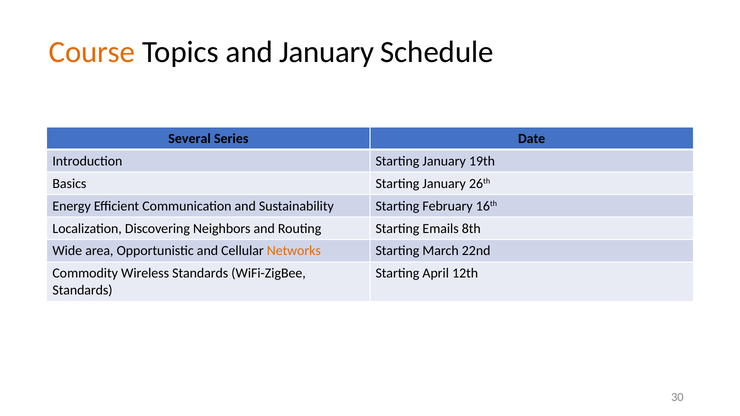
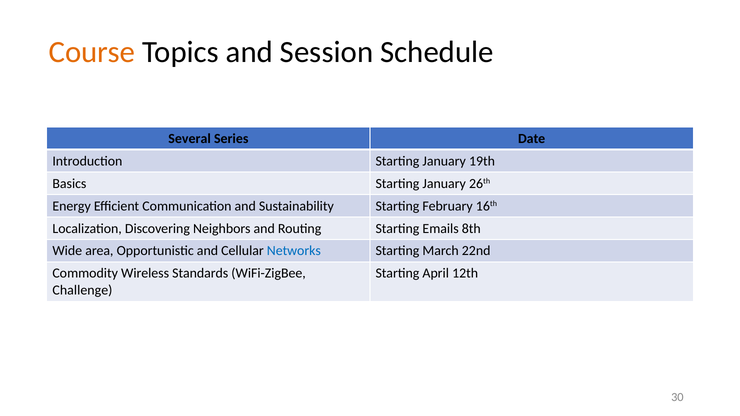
and January: January -> Session (327, 52)
Networks colour: orange -> blue (294, 251)
Standards: Standards -> Challenge (82, 291)
